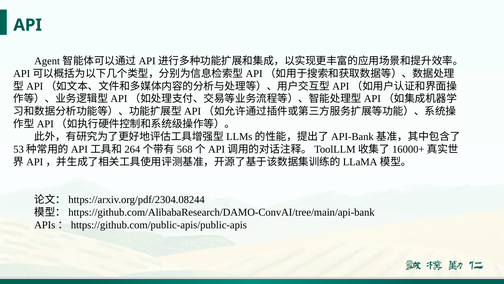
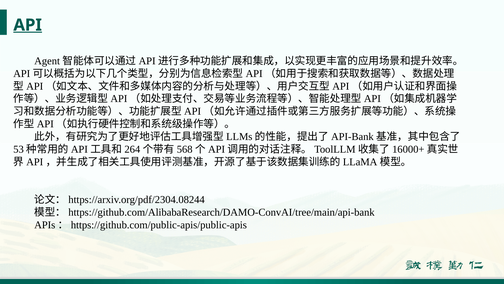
API underline: none -> present (28, 25)
